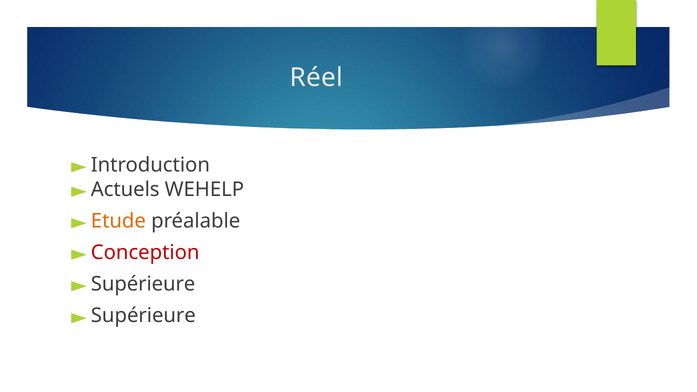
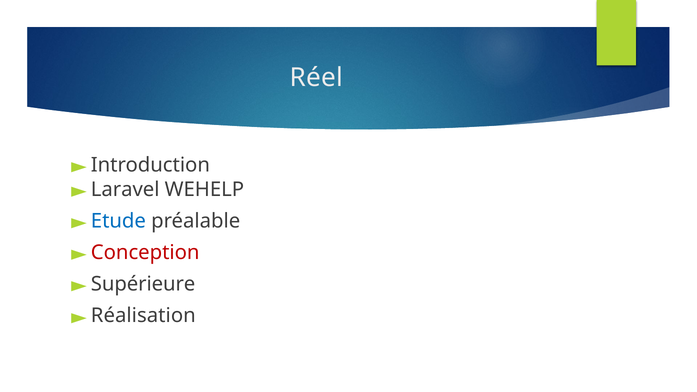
Actuels: Actuels -> Laravel (125, 189)
Etude colour: orange -> blue (118, 221)
Supérieure: Supérieure -> Réalisation (143, 316)
